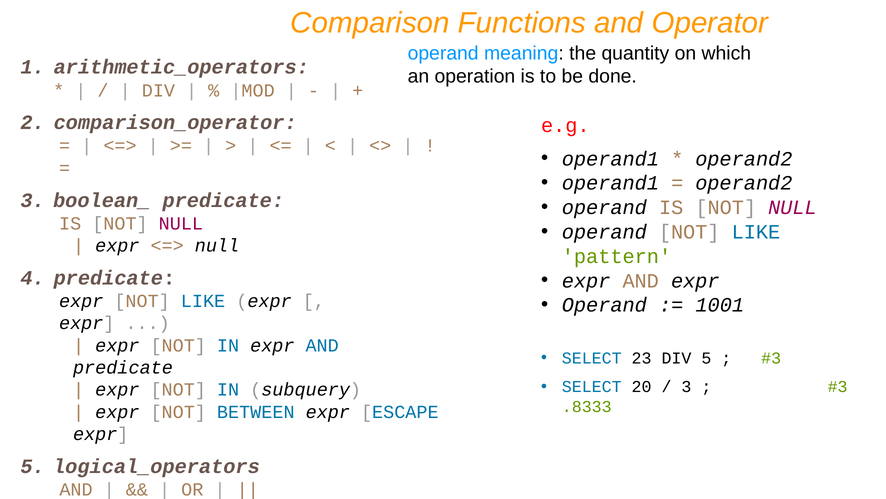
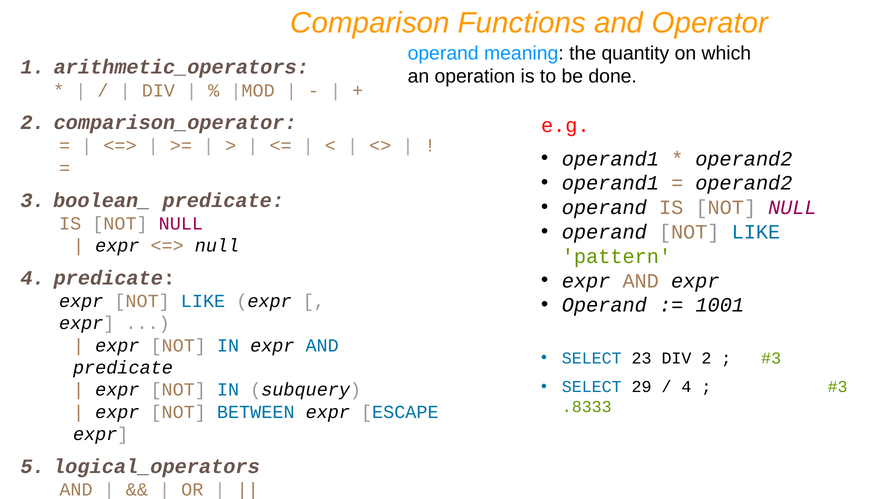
DIV 5: 5 -> 2 (706, 358)
20: 20 -> 29 (642, 387)
3: 3 -> 4 (686, 387)
